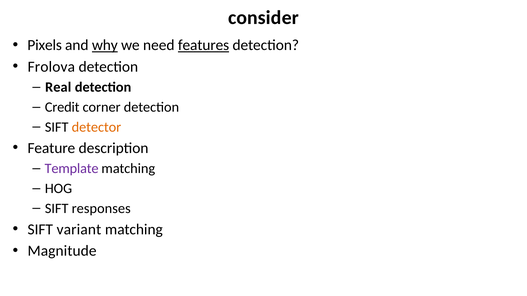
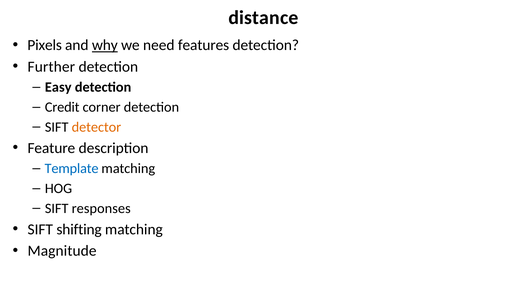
consider: consider -> distance (263, 18)
features underline: present -> none (204, 45)
Frolova: Frolova -> Further (51, 67)
Real: Real -> Easy (58, 87)
Template colour: purple -> blue (72, 169)
variant: variant -> shifting (79, 230)
